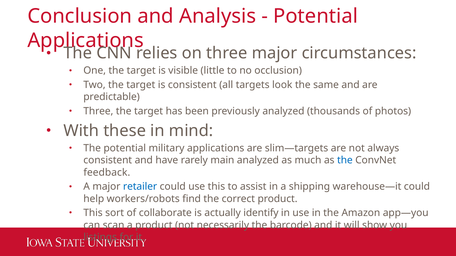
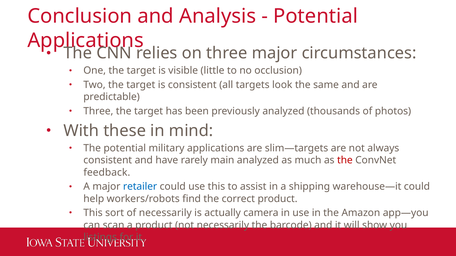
the colour: blue -> red (345, 161)
of collaborate: collaborate -> necessarily (165, 213)
identify: identify -> camera (261, 213)
